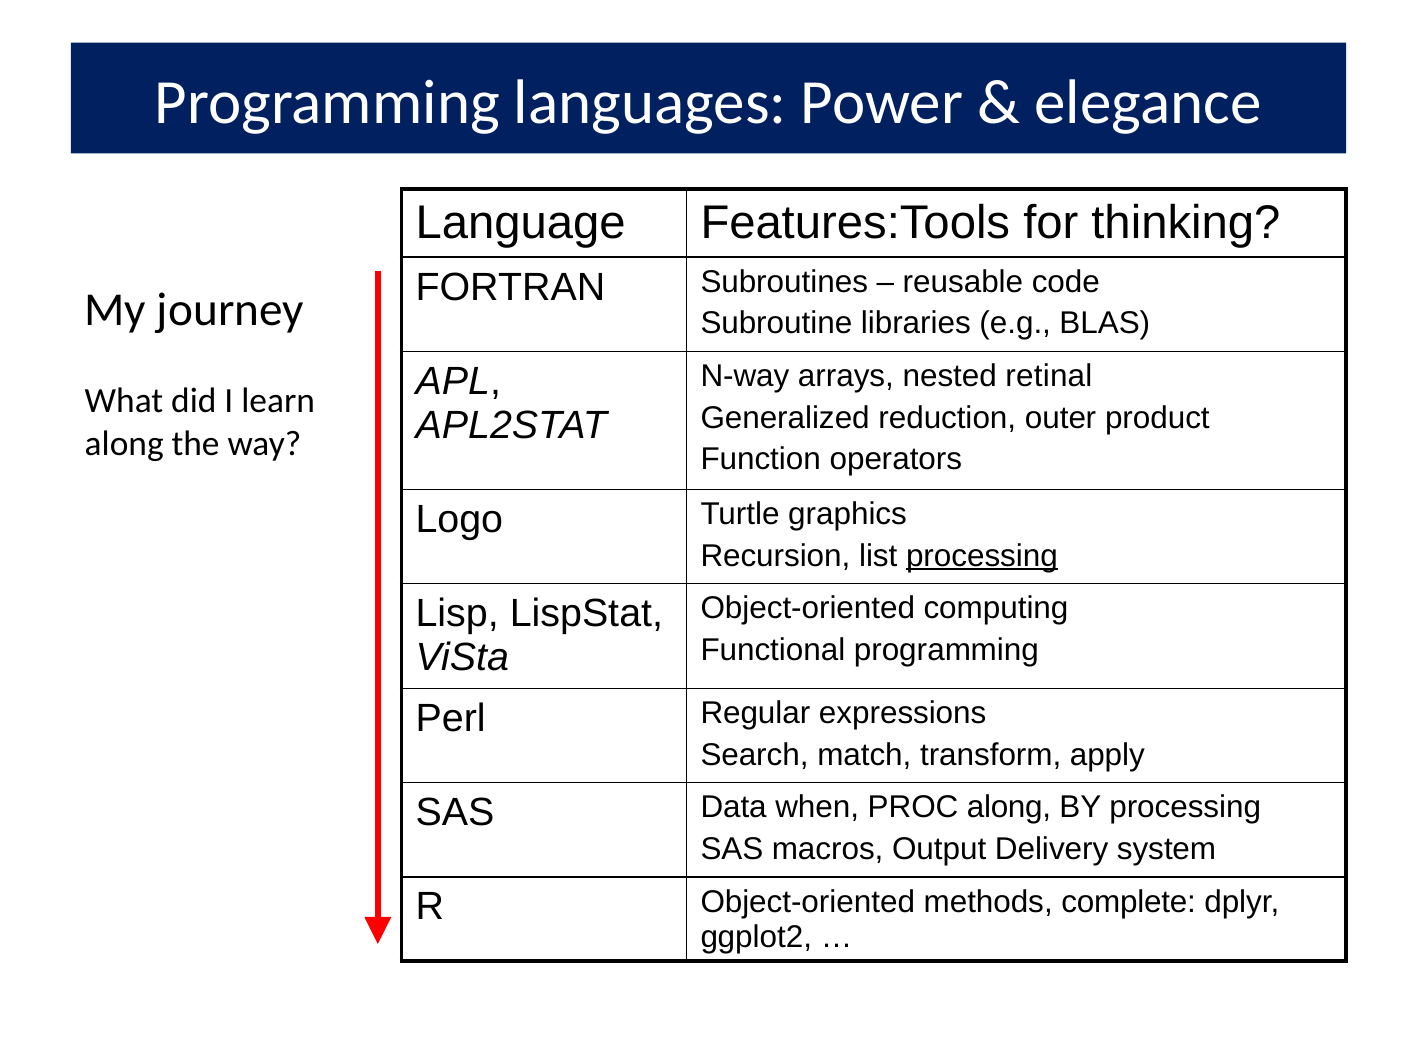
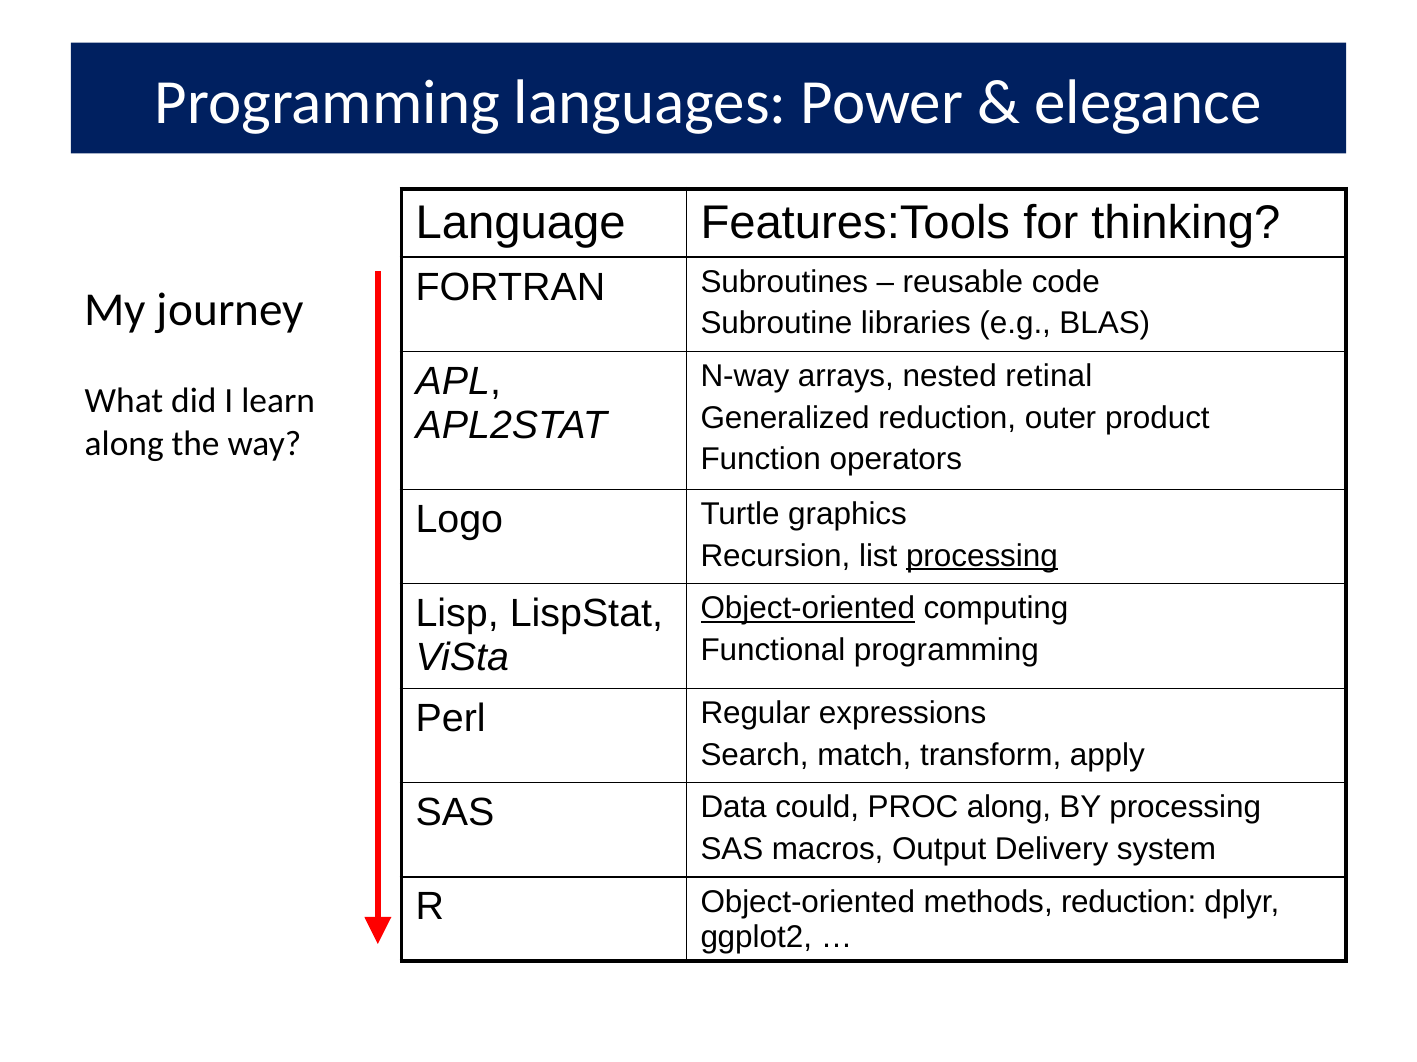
Object-oriented underline: none -> present (808, 609)
when: when -> could (817, 808)
methods complete: complete -> reduction (1129, 902)
